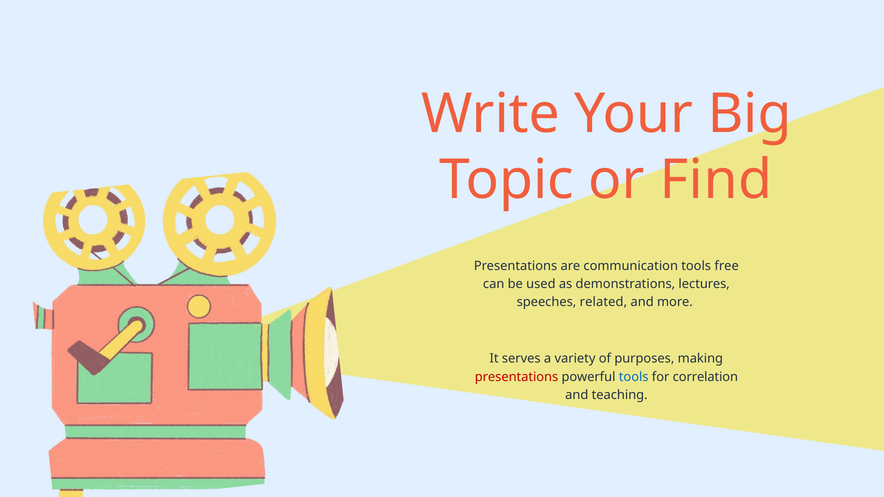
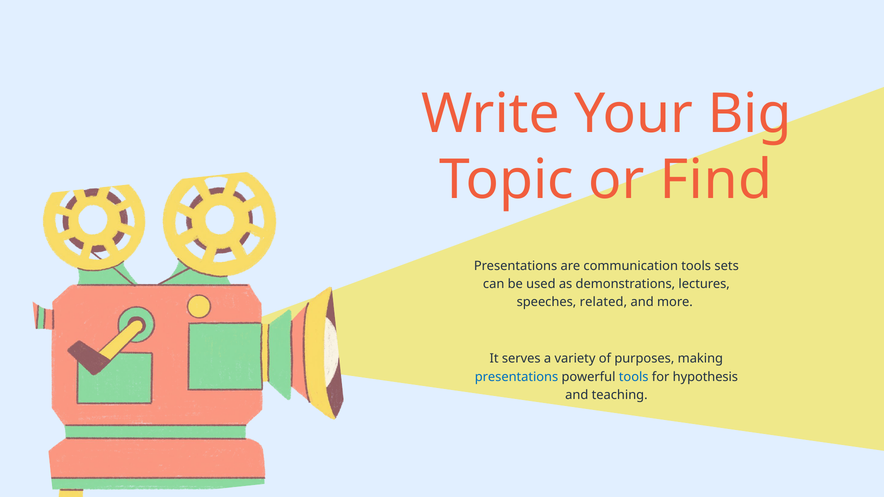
free: free -> sets (727, 266)
presentations colour: red -> blue (517, 377)
correlation: correlation -> hypothesis (705, 377)
